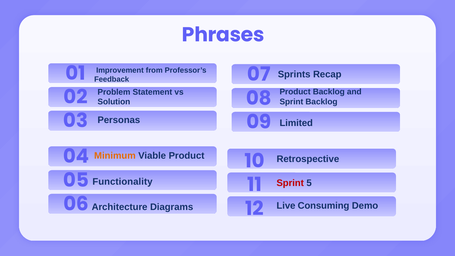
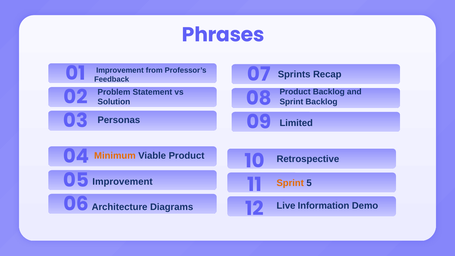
Functionality: Functionality -> Improvement (123, 182)
Sprint colour: red -> orange (290, 183)
Consuming: Consuming -> Information (324, 206)
